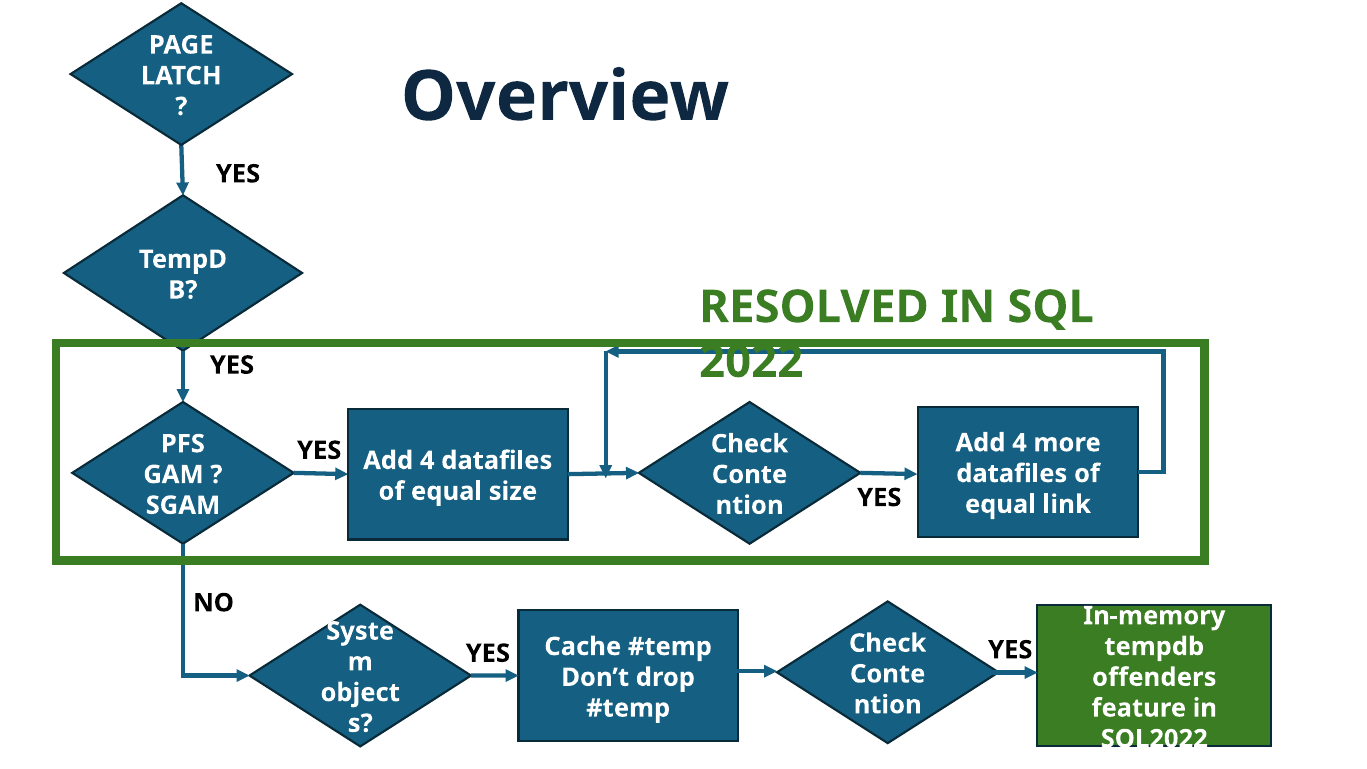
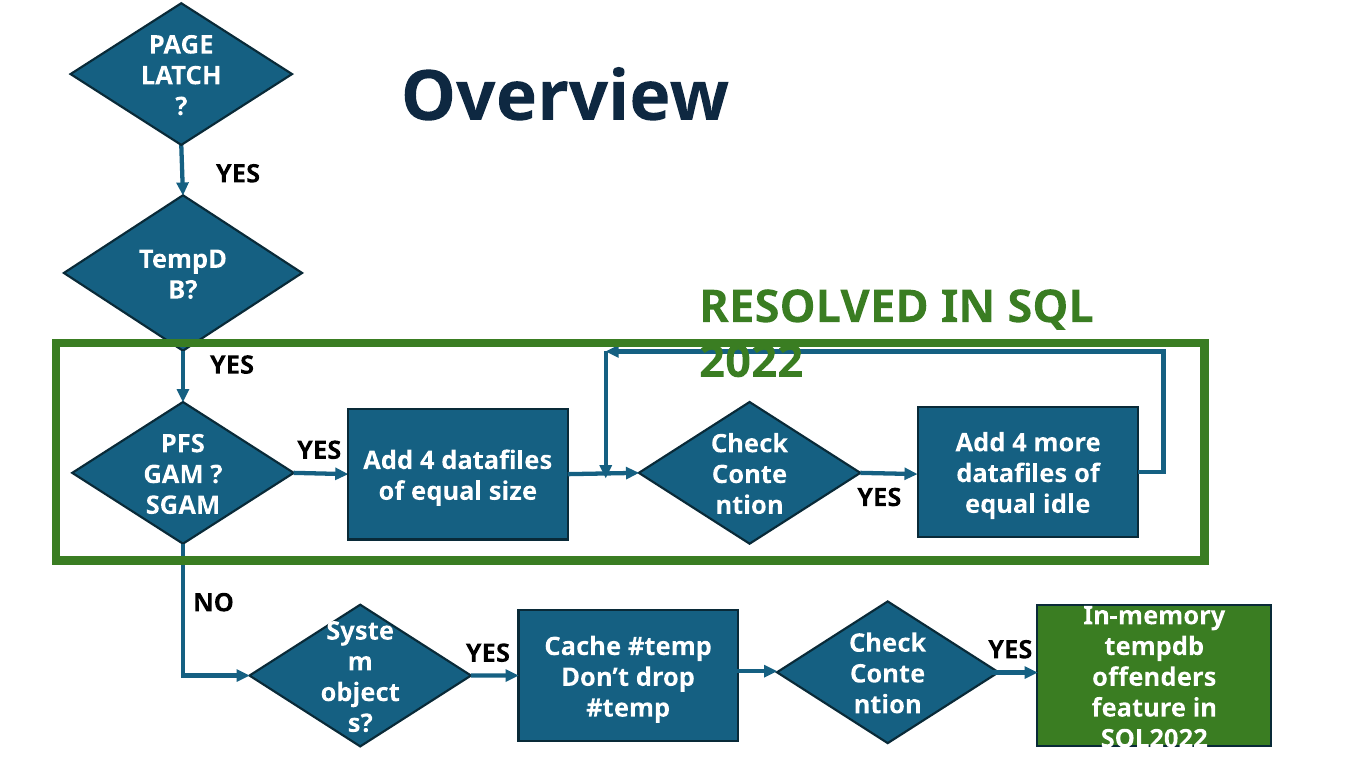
link: link -> idle (1067, 504)
